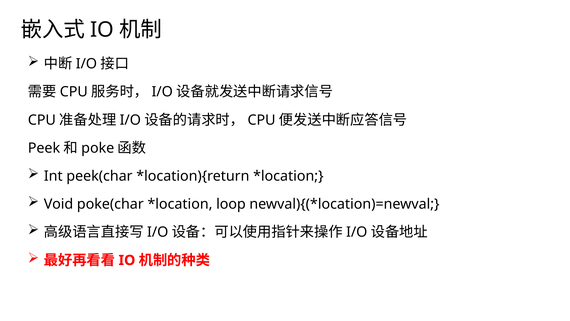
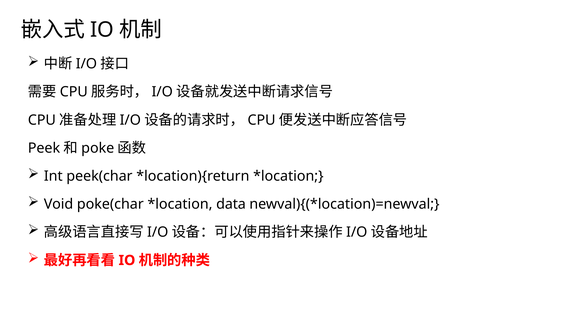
loop: loop -> data (231, 204)
